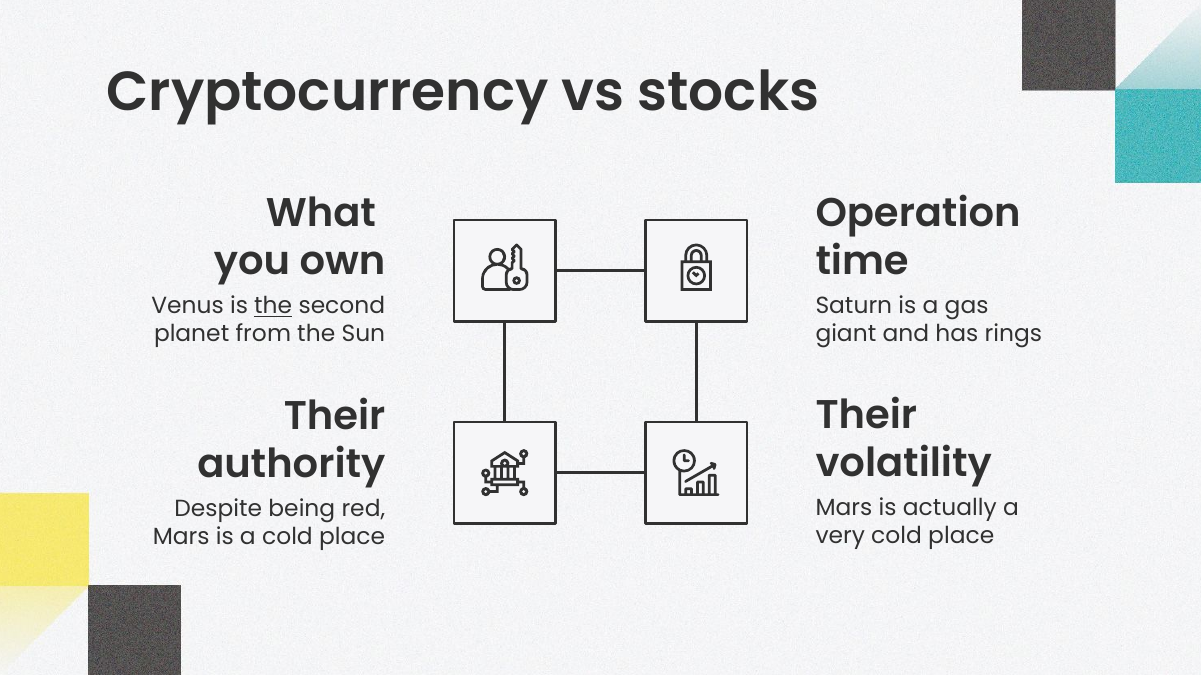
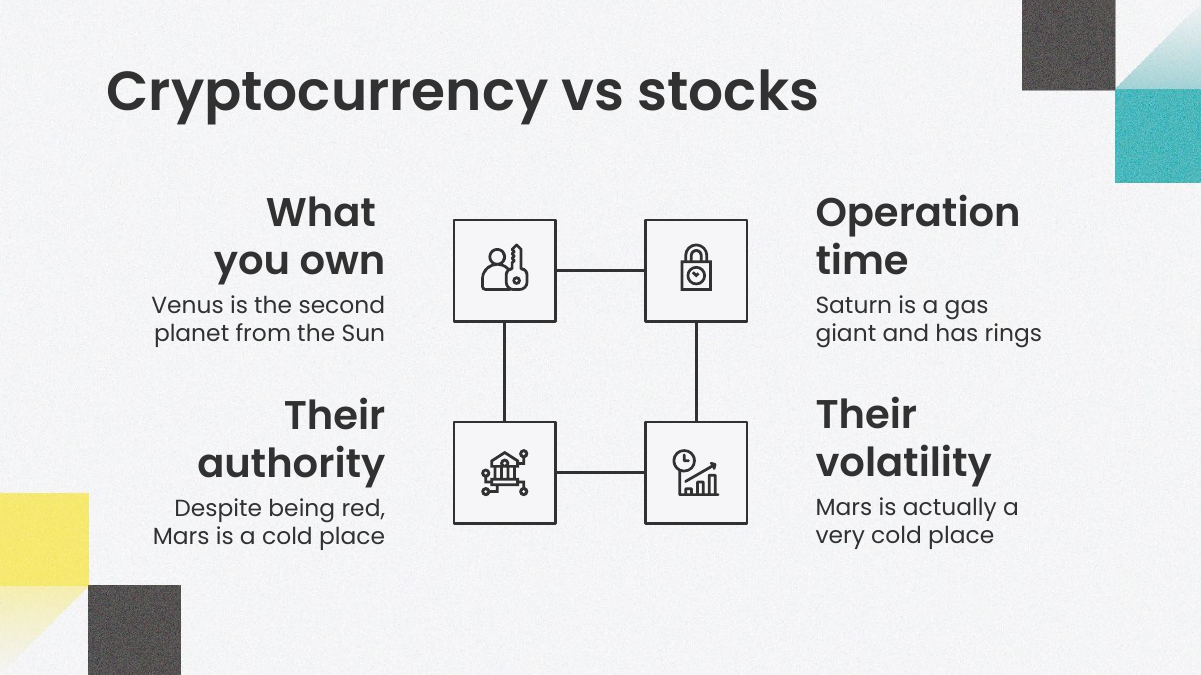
the underline: present -> none (273, 307)
